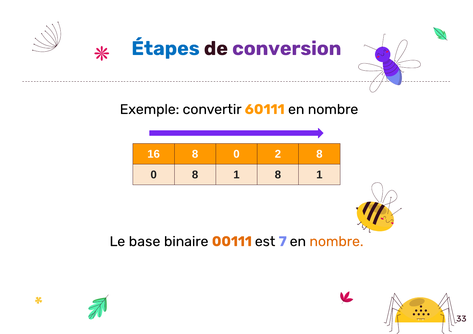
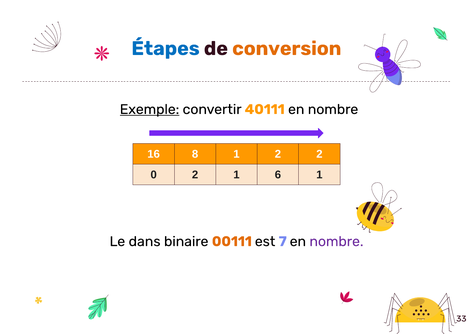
conversion colour: purple -> orange (287, 49)
Exemple underline: none -> present (150, 110)
60111: 60111 -> 40111 (265, 110)
16 8 0: 0 -> 1 (237, 154)
2 8: 8 -> 2 (319, 154)
0 8: 8 -> 2 (195, 175)
1 8: 8 -> 6 (278, 175)
base: base -> dans (145, 242)
nombre colour: orange -> purple (336, 242)
